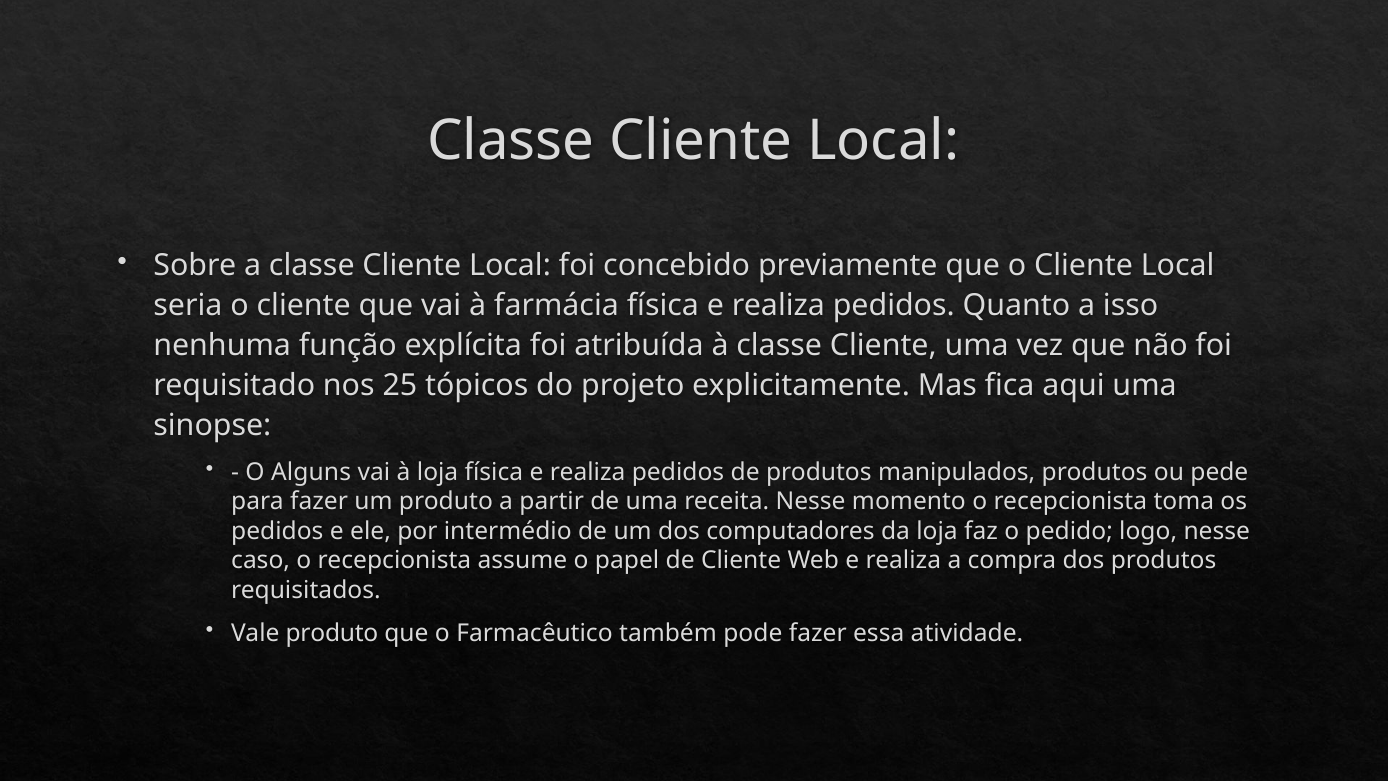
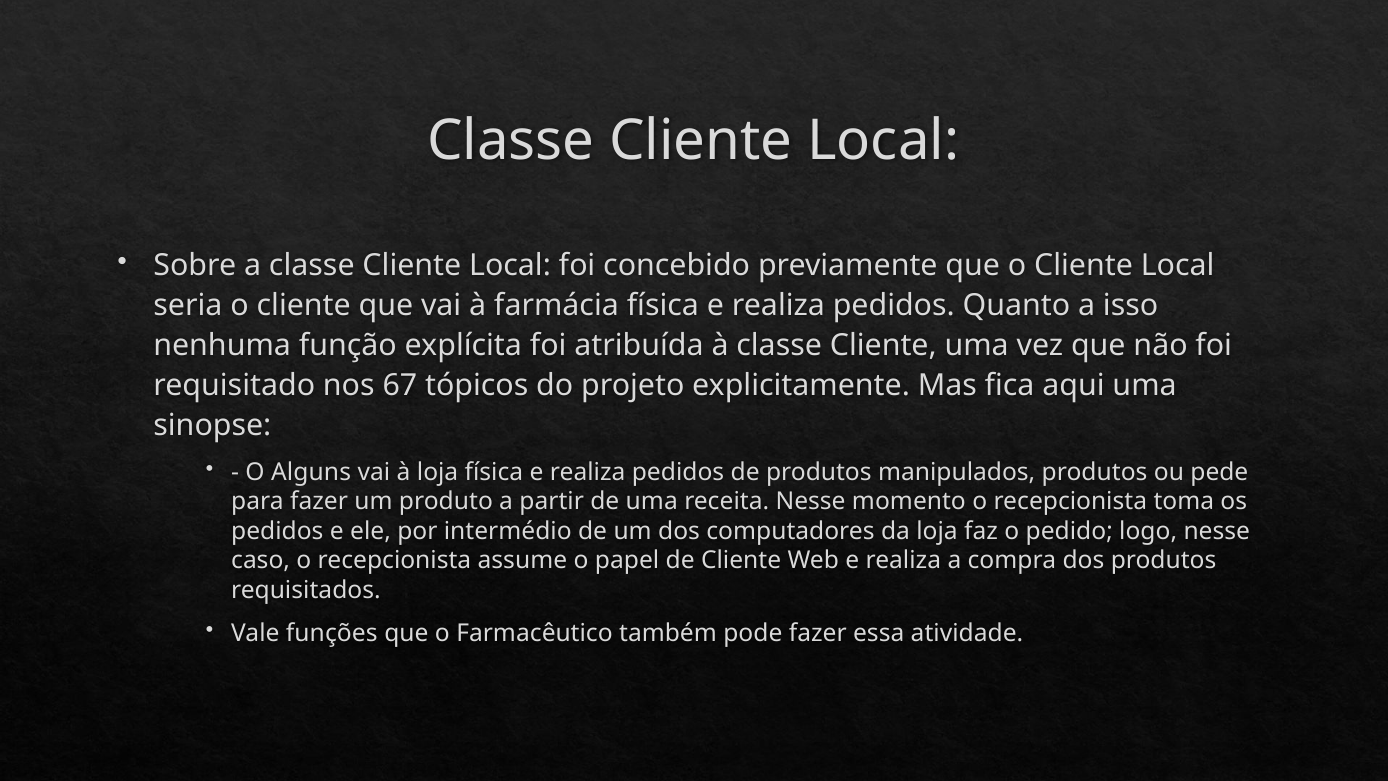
25: 25 -> 67 (400, 386)
Vale produto: produto -> funções (332, 633)
